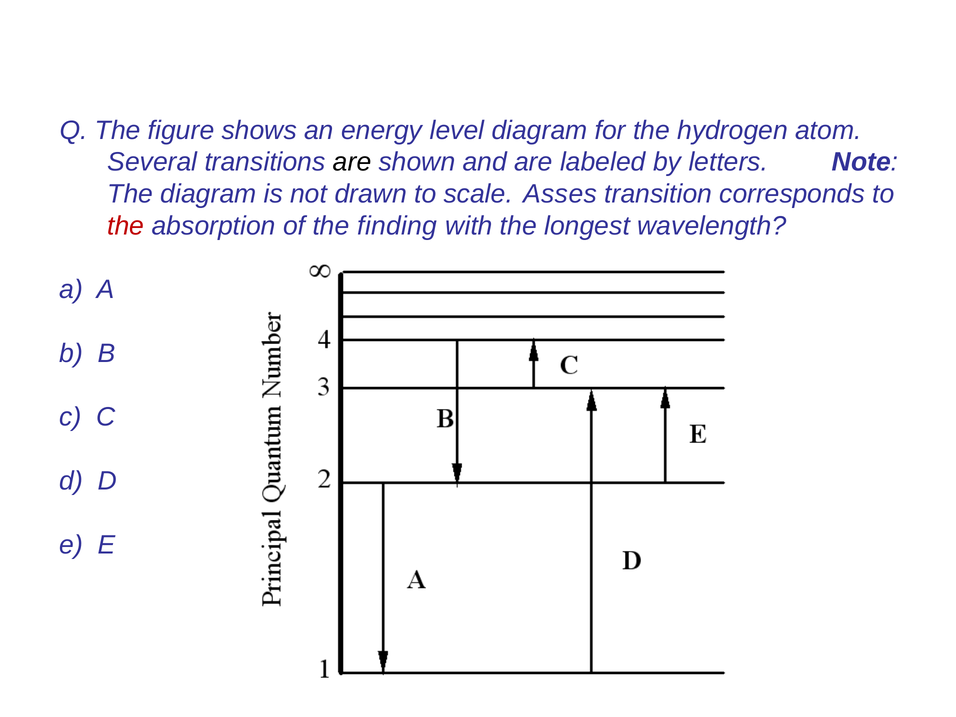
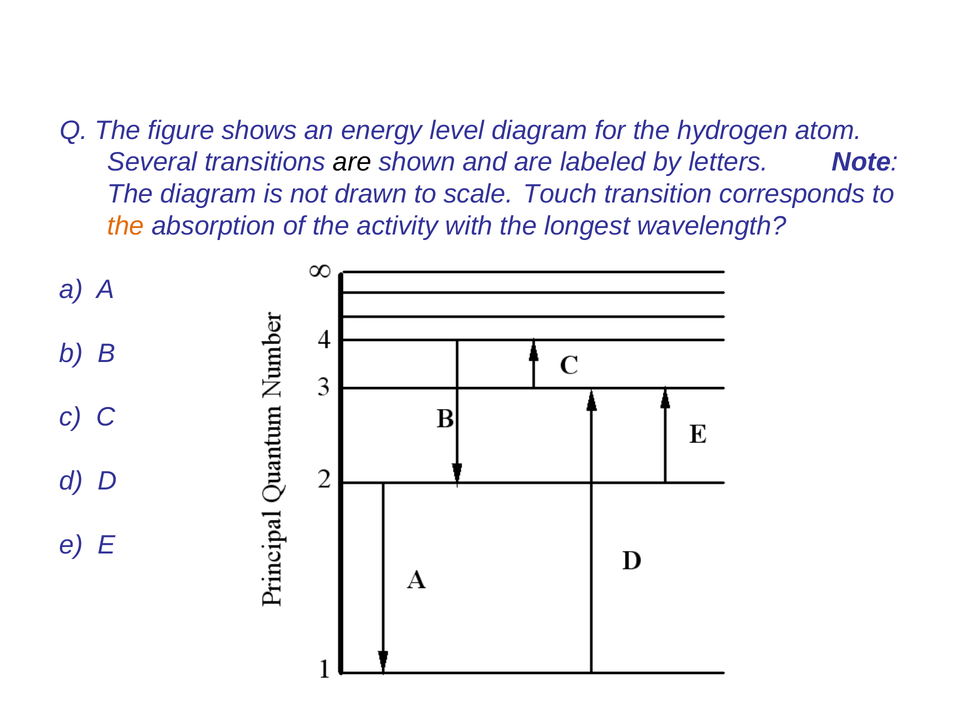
Asses: Asses -> Touch (560, 194)
the colour: red -> orange (126, 226)
finding: finding -> activity (397, 226)
